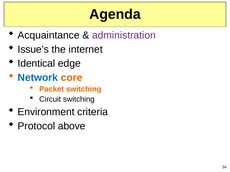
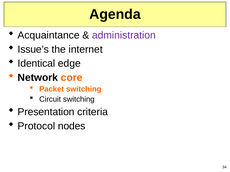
Network colour: blue -> black (38, 78)
Environment: Environment -> Presentation (46, 112)
above: above -> nodes (72, 126)
